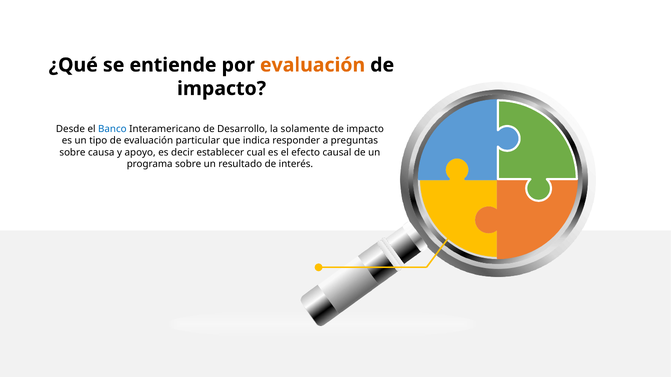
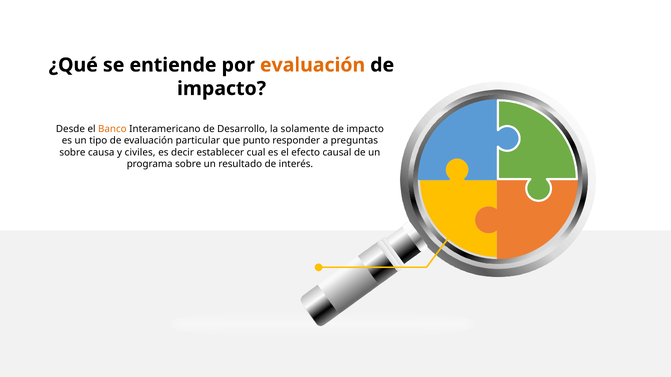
Banco colour: blue -> orange (112, 129)
indica: indica -> punto (256, 141)
apoyo: apoyo -> civiles (140, 153)
